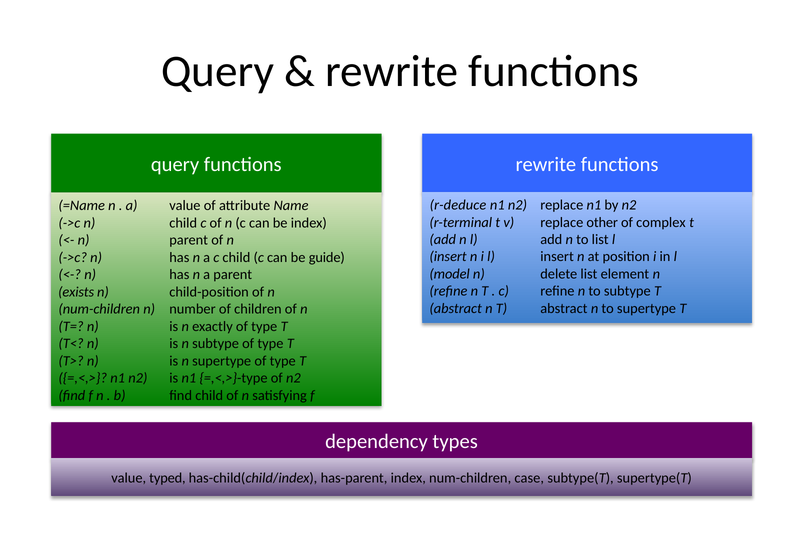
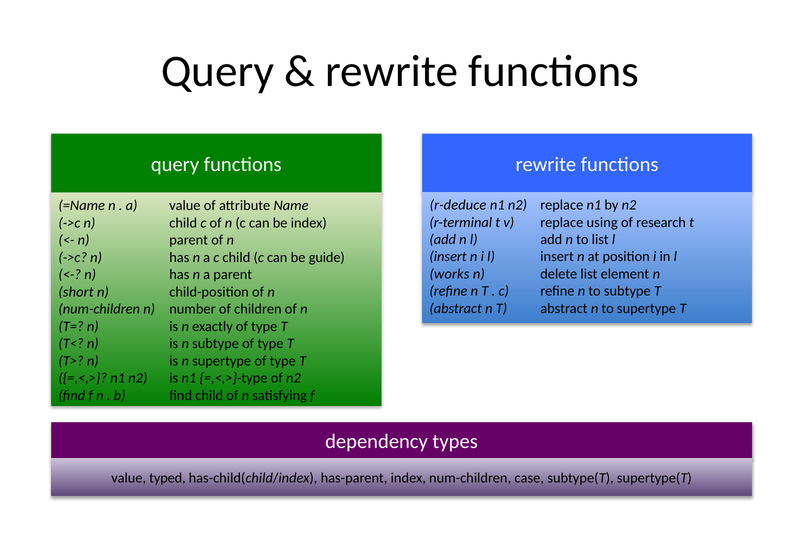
other: other -> using (602, 222)
complex: complex -> research (661, 222)
model: model -> works (449, 274)
exists: exists -> short (76, 292)
